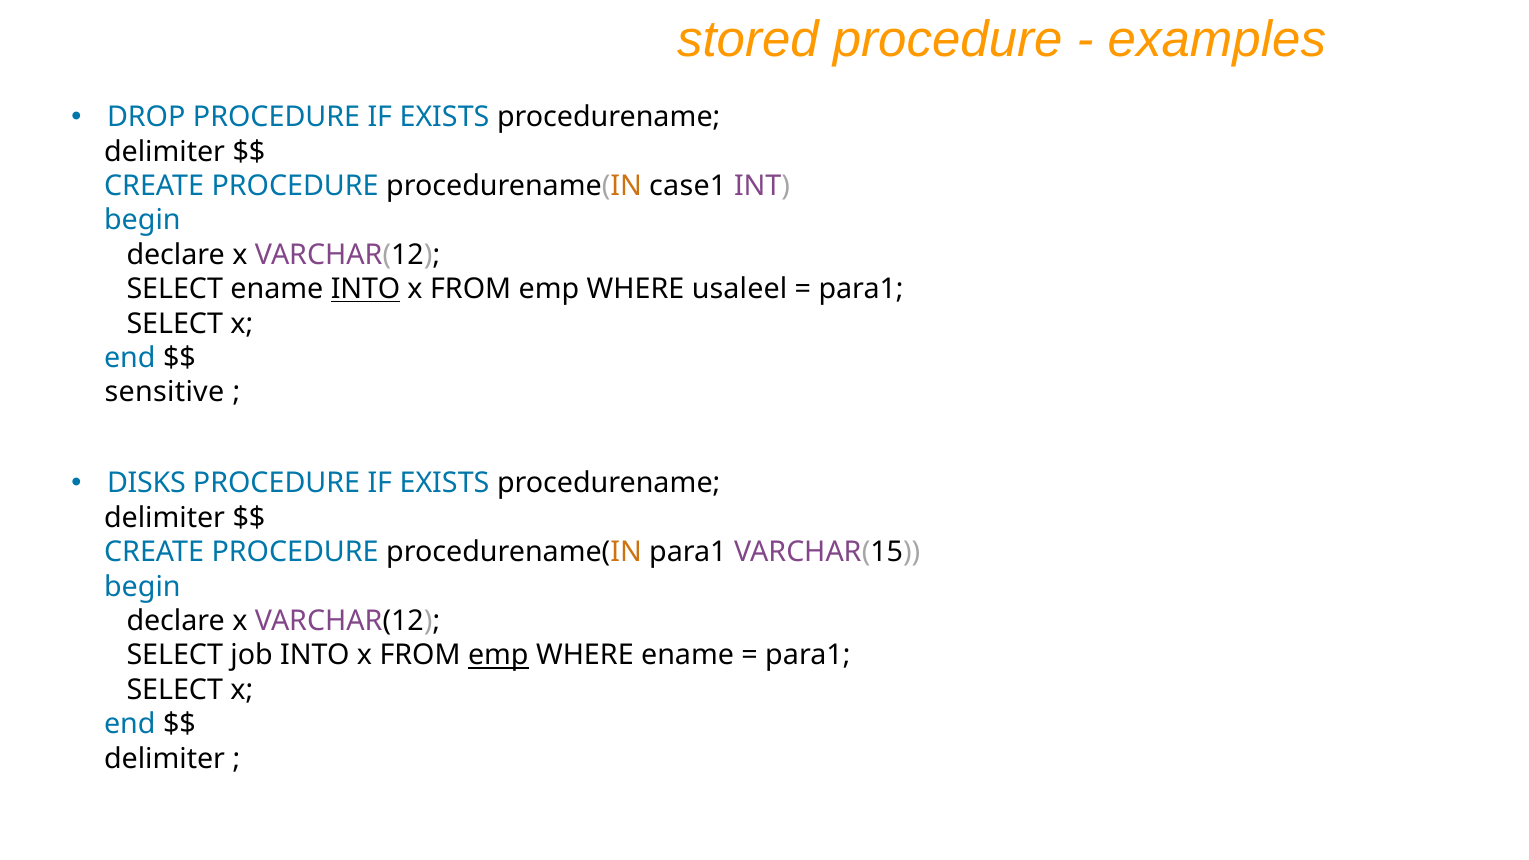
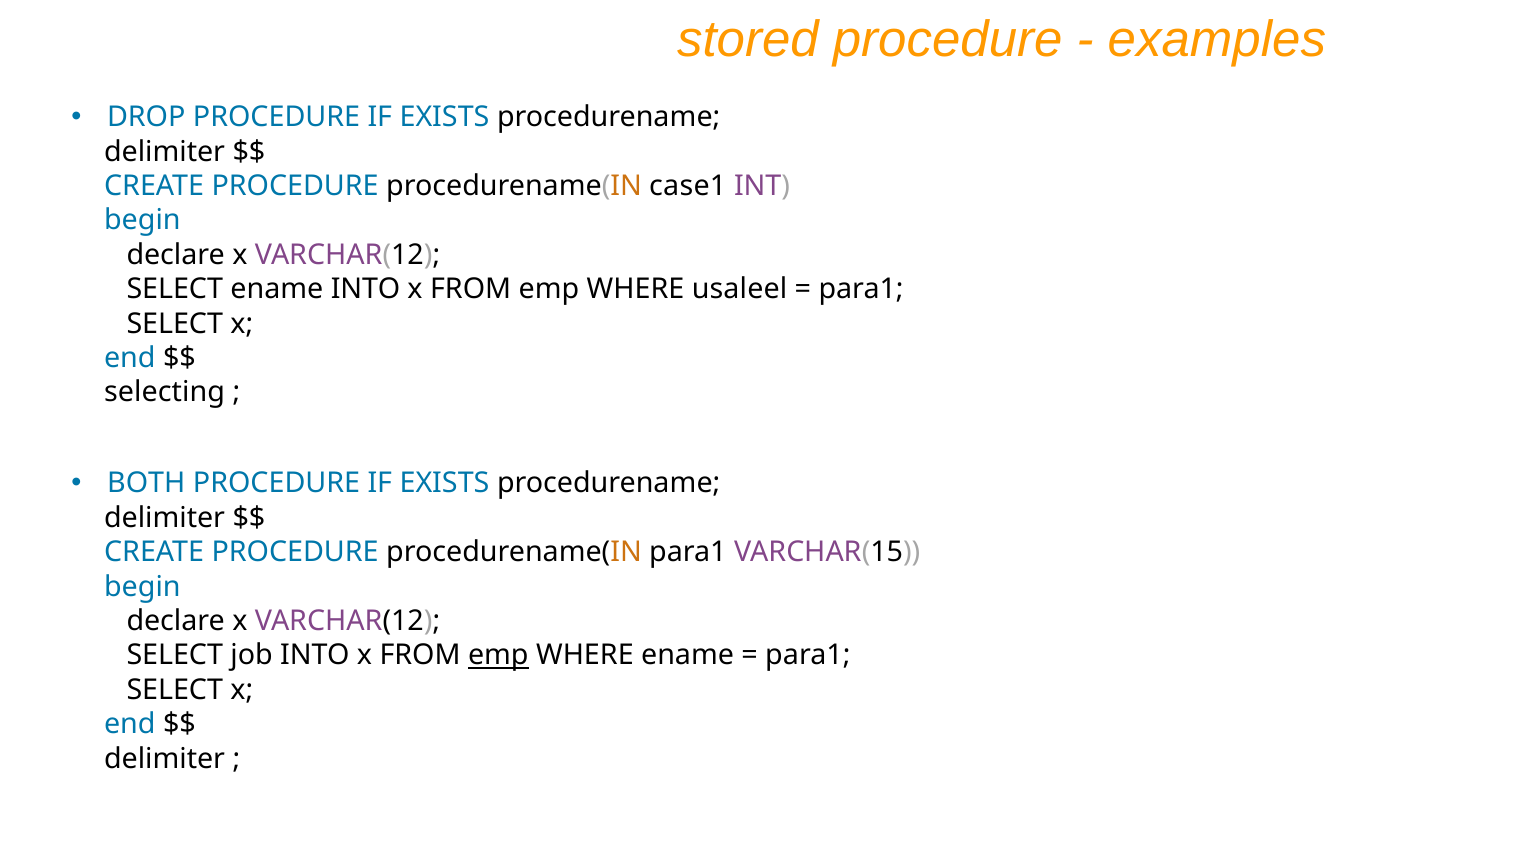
INTO underline: present -> none (366, 289)
sensitive: sensitive -> selecting (165, 392)
DISKS: DISKS -> BOTH (146, 484)
